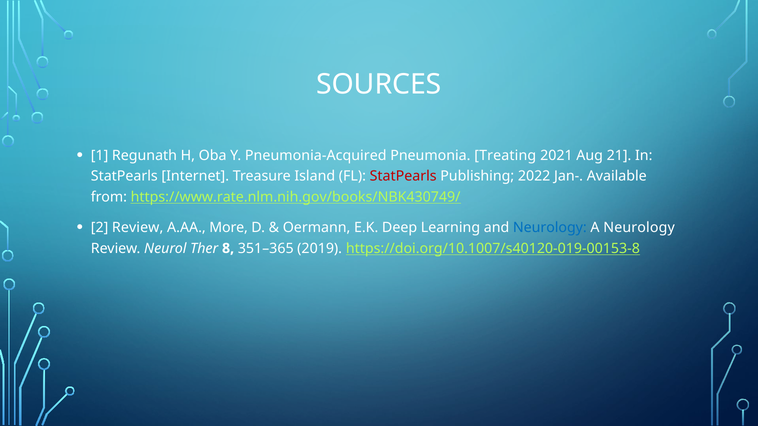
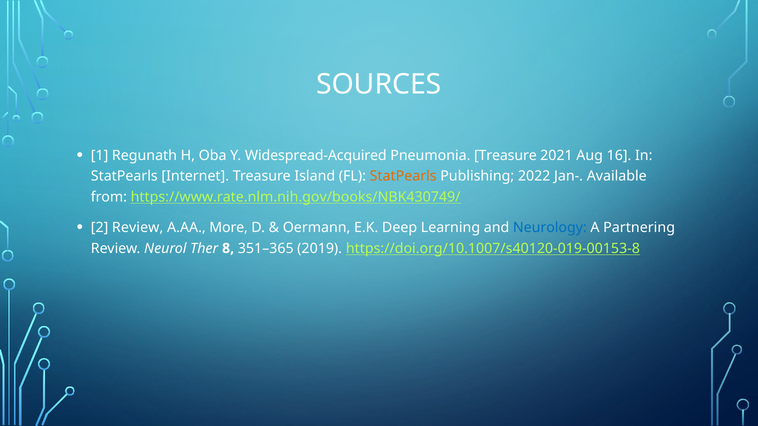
Pneumonia-Acquired: Pneumonia-Acquired -> Widespread-Acquired (316, 156)
Pneumonia Treating: Treating -> Treasure (505, 156)
21: 21 -> 16 (619, 156)
StatPearls colour: red -> orange (403, 176)
A Neurology: Neurology -> Partnering (639, 228)
